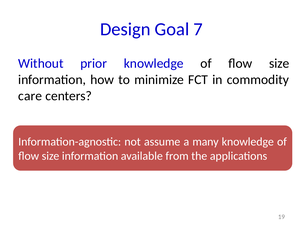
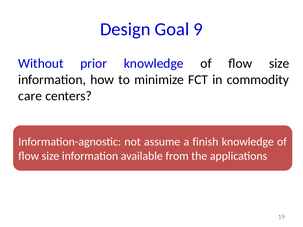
7: 7 -> 9 (198, 29)
many: many -> finish (205, 142)
